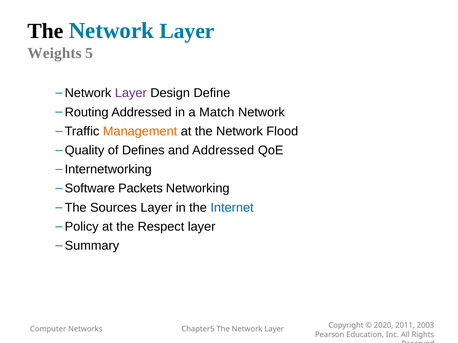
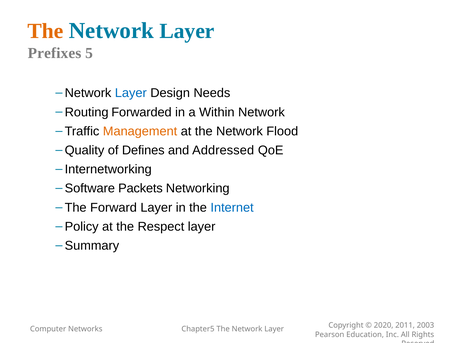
The colour: black -> orange (45, 31)
Weights: Weights -> Prefixes (55, 53)
Layer colour: purple -> blue (131, 93)
Define: Define -> Needs (212, 93)
Routing Addressed: Addressed -> Forwarded (142, 112)
Match: Match -> Within (217, 112)
Sources: Sources -> Forward (114, 208)
